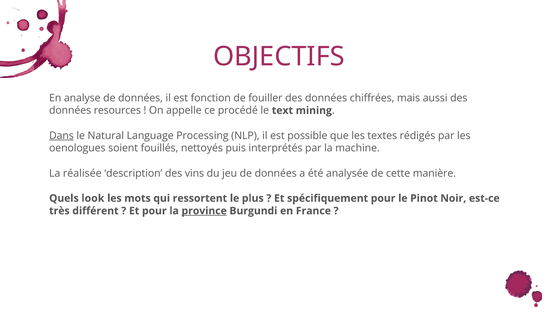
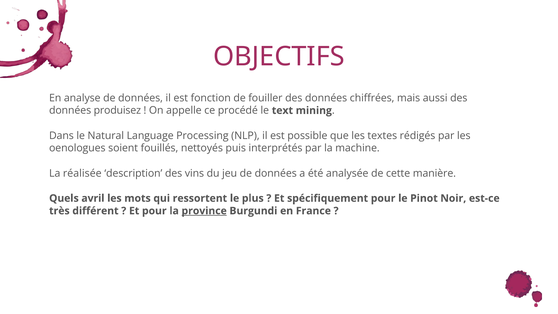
resources: resources -> produisez (117, 110)
Dans underline: present -> none (61, 136)
look: look -> avril (93, 198)
